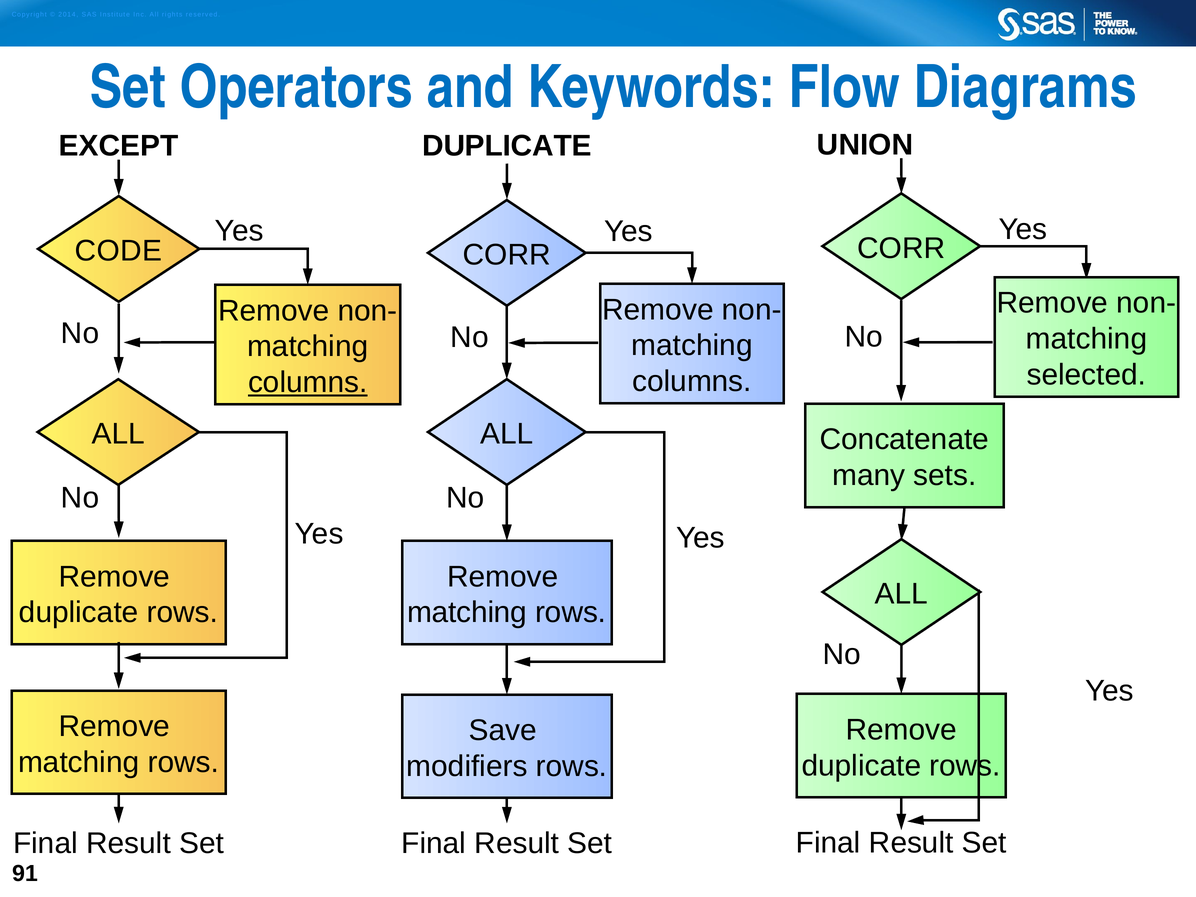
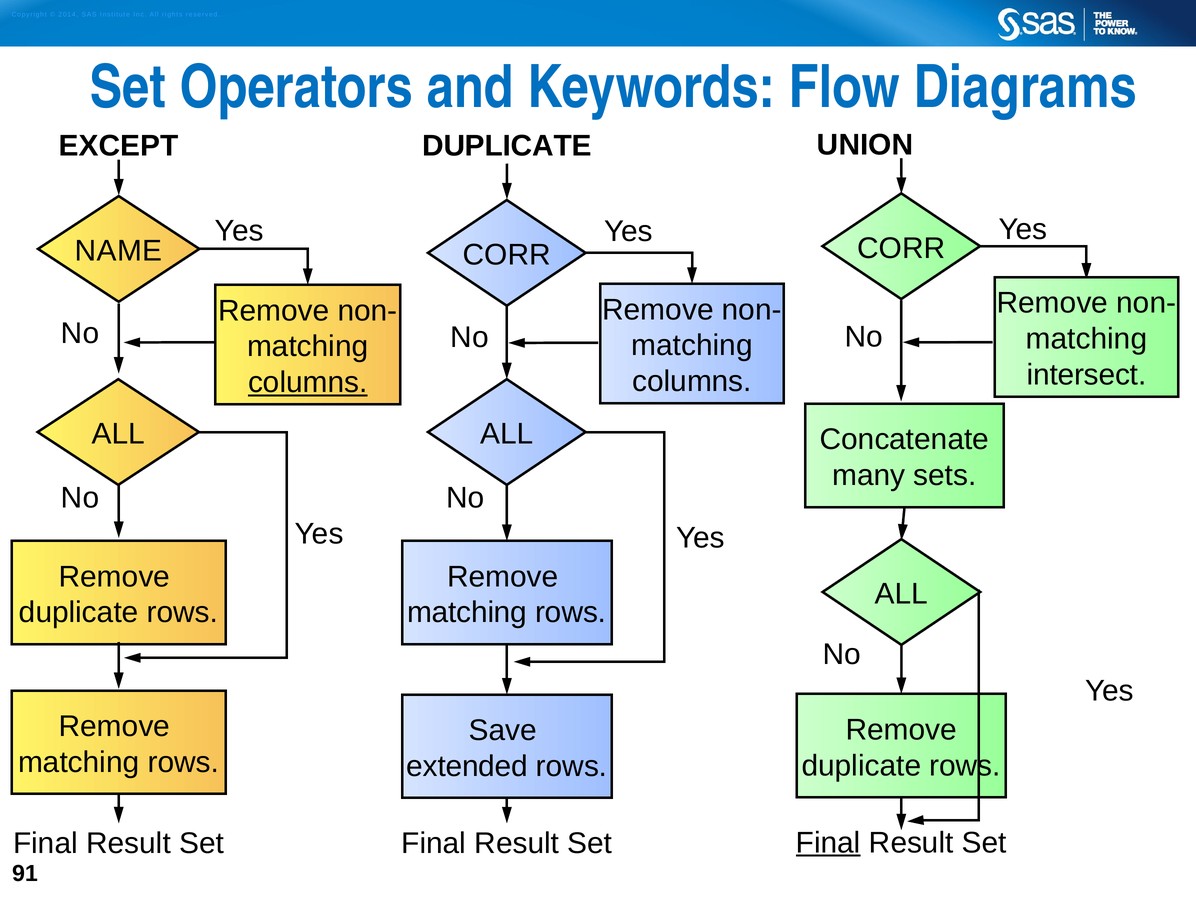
CODE: CODE -> NAME (119, 251)
selected: selected -> intersect (1087, 375)
modifiers: modifiers -> extended (467, 766)
Final underline: none -> present (828, 843)
